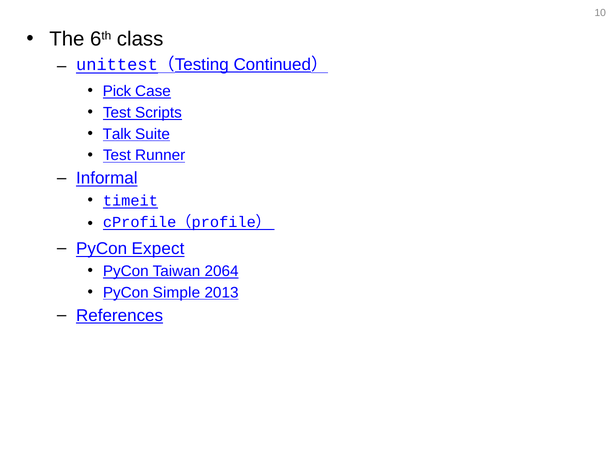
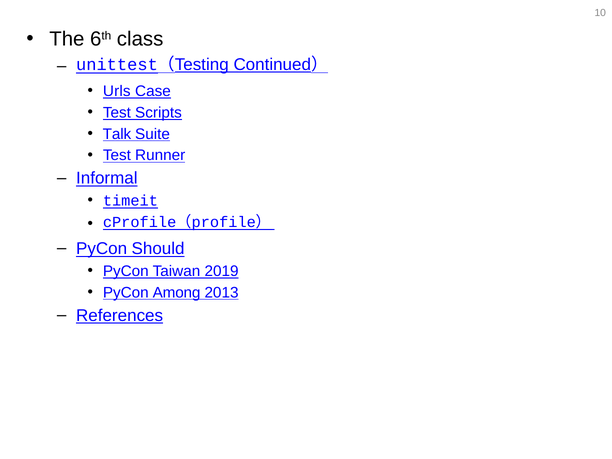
Pick: Pick -> Urls (117, 91)
Expect: Expect -> Should (158, 249)
2064: 2064 -> 2019 (222, 271)
Simple: Simple -> Among (177, 293)
